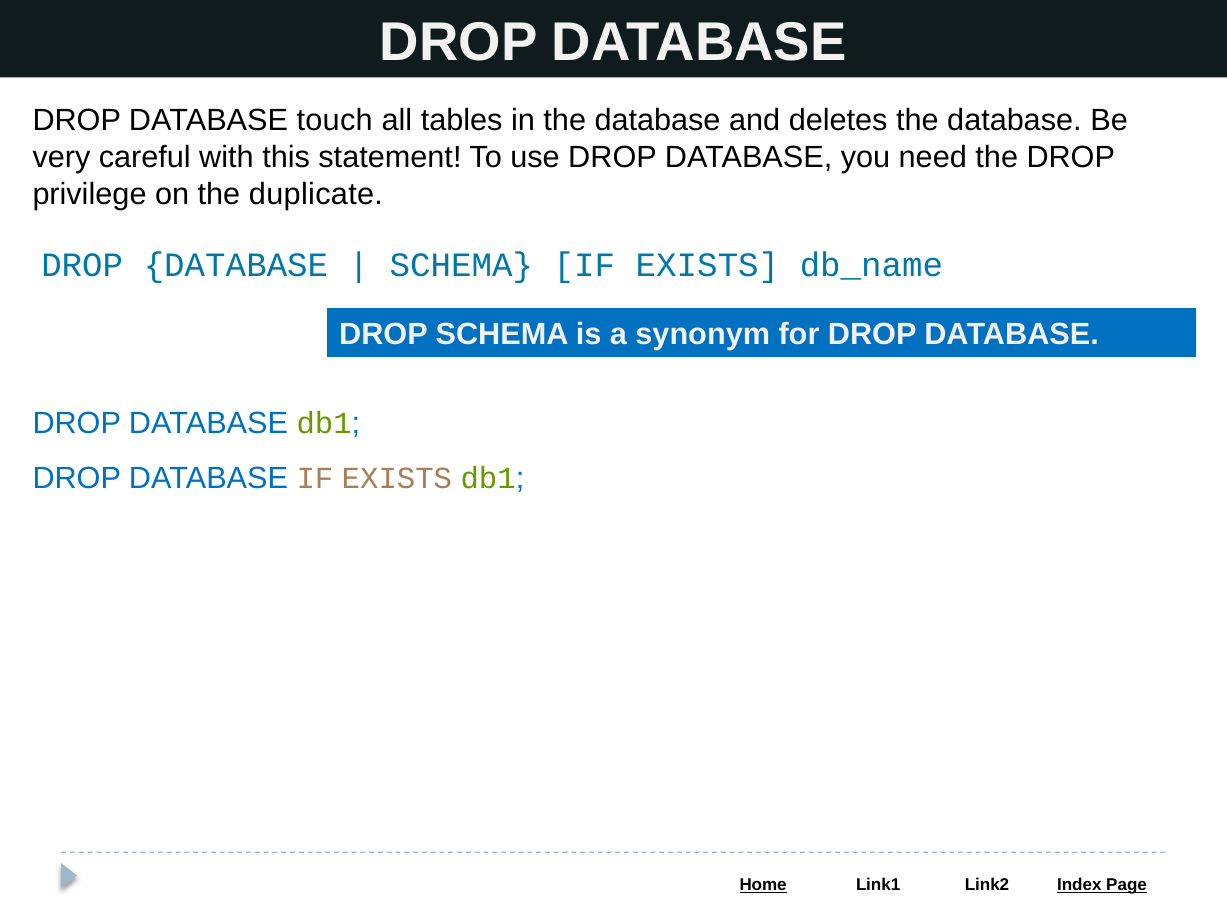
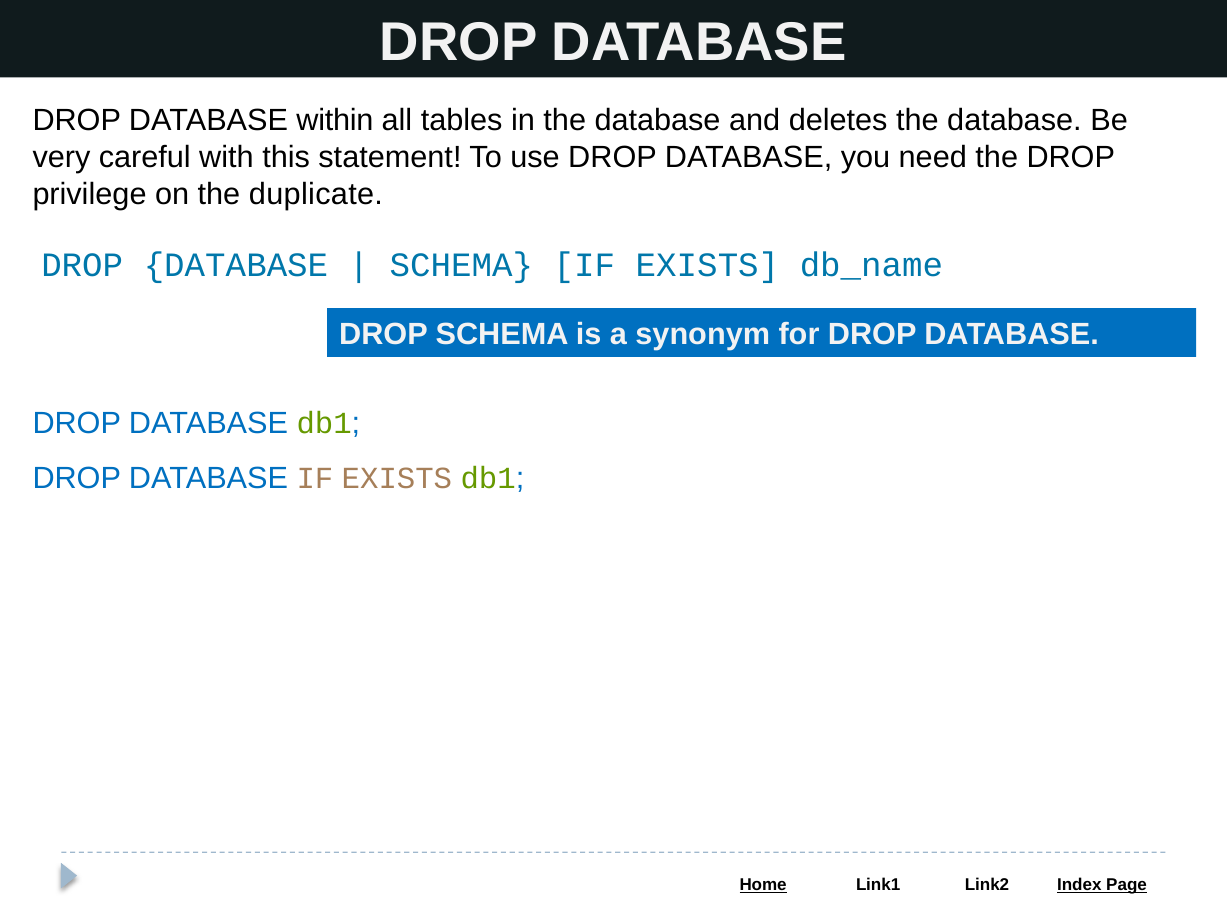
touch: touch -> within (335, 121)
